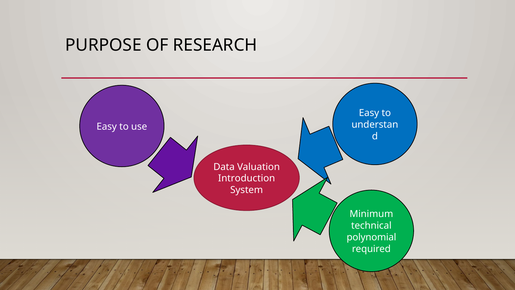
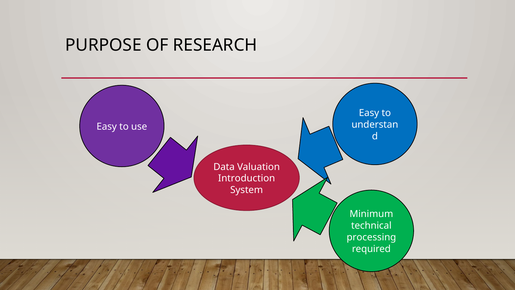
polynomial: polynomial -> processing (371, 237)
